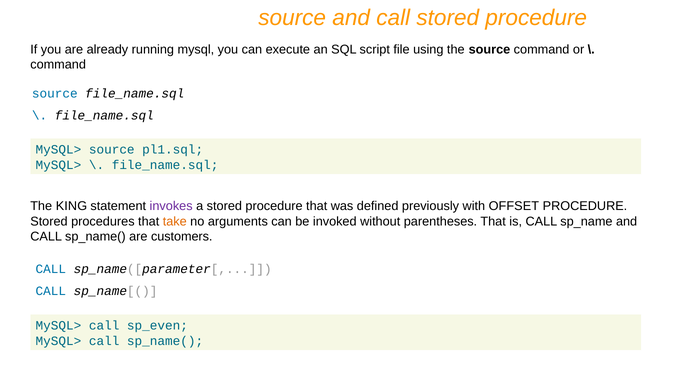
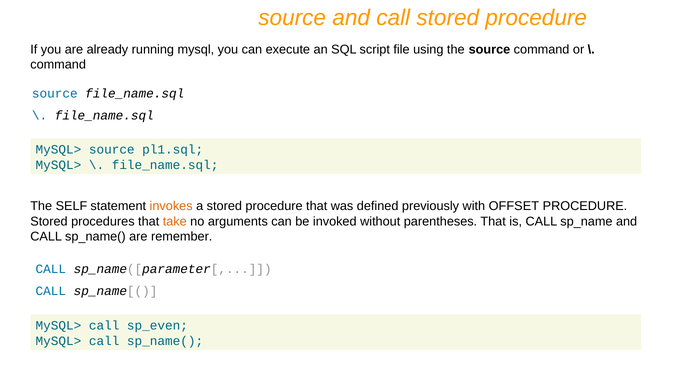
KING: KING -> SELF (72, 206)
invokes colour: purple -> orange (171, 206)
customers: customers -> remember (182, 237)
